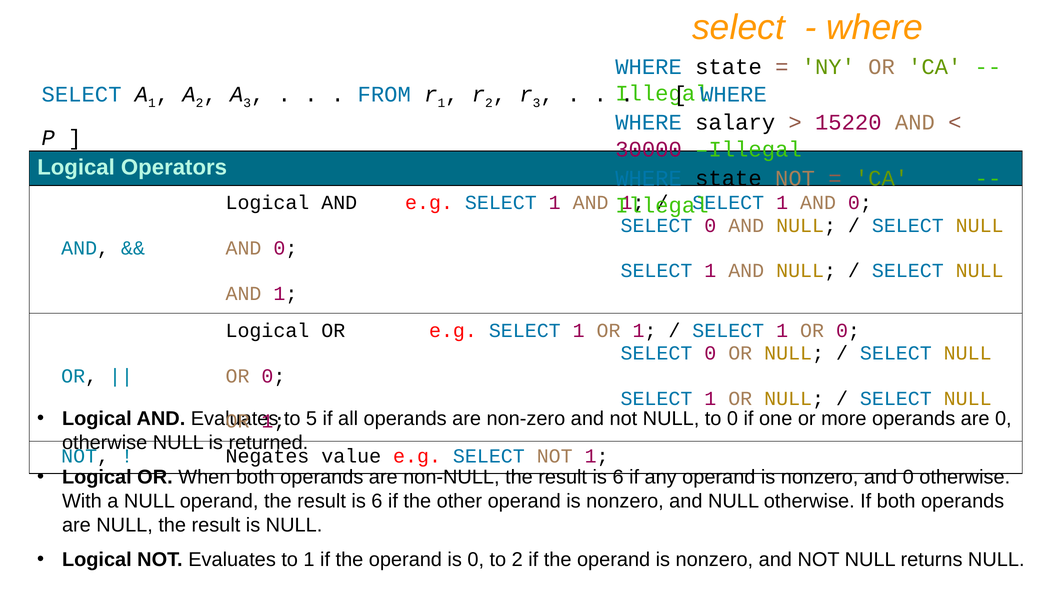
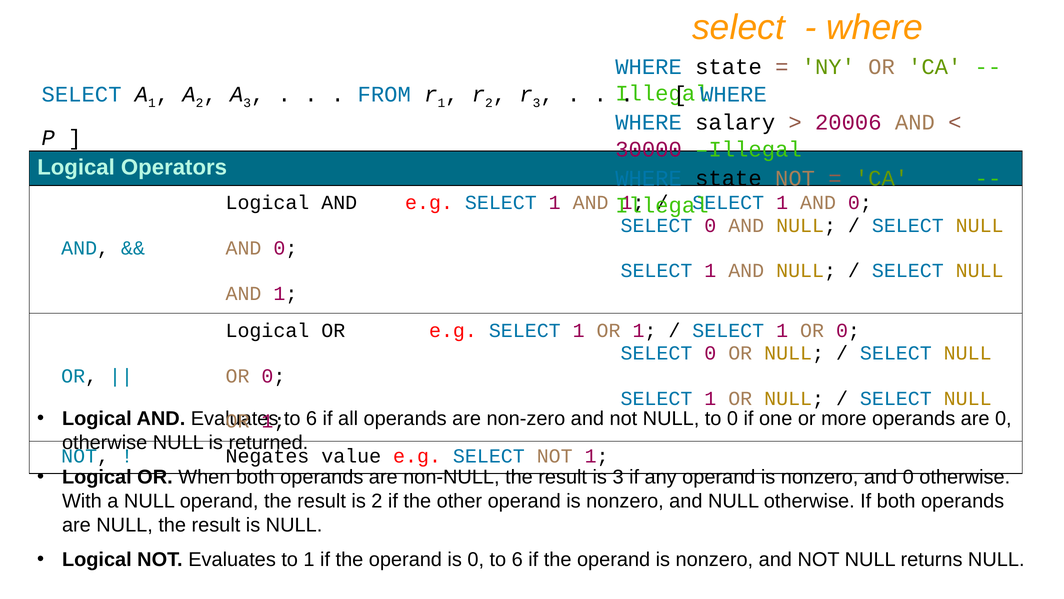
15220: 15220 -> 20006 (848, 123)
5: 5 -> 6 (312, 418)
6: 6 -> 3 (618, 477)
6: 6 -> 2 (377, 501)
0 to 2: 2 -> 6 (517, 559)
